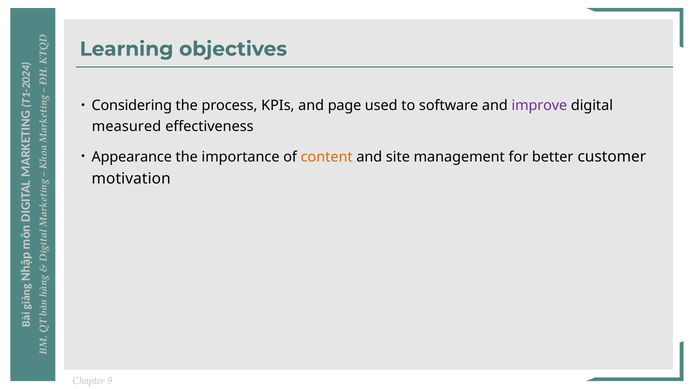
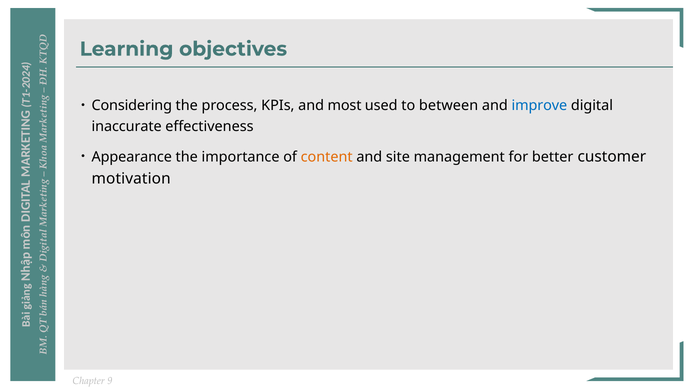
page: page -> most (345, 106)
software: software -> between (449, 106)
improve colour: purple -> blue (539, 106)
measured: measured -> inaccurate (127, 126)
